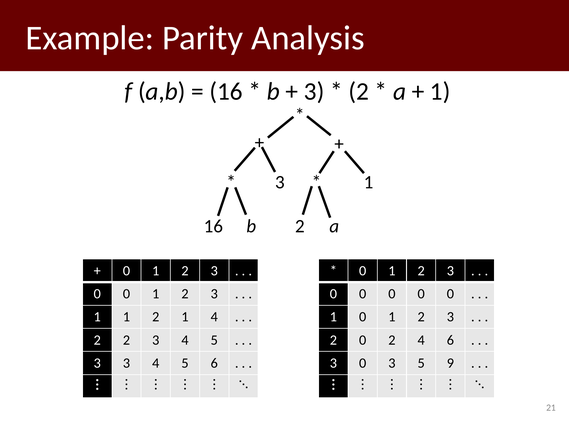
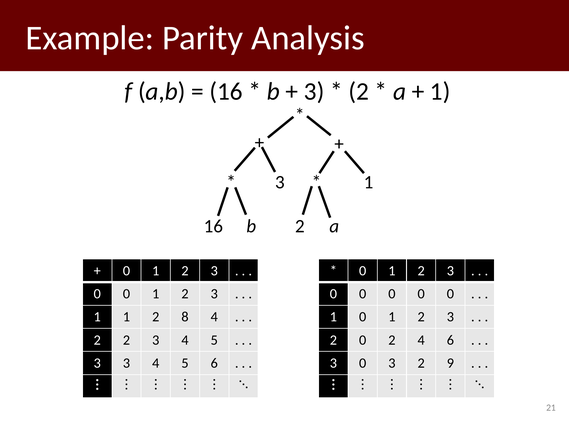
2 1: 1 -> 8 (185, 317)
3 5: 5 -> 2 (421, 363)
